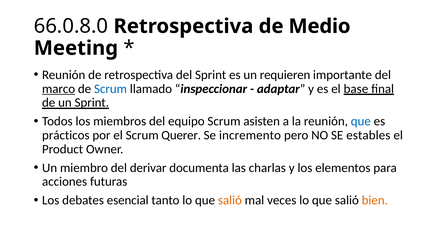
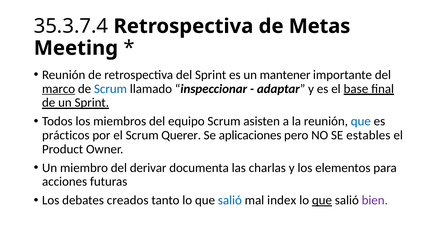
66.0.8.0: 66.0.8.0 -> 35.3.7.4 (71, 26)
Medio: Medio -> Metas (320, 26)
requieren: requieren -> mantener (285, 75)
incremento: incremento -> aplicaciones (250, 135)
esencial: esencial -> creados (128, 200)
salió colour: orange -> blue (230, 200)
veces: veces -> index (282, 200)
que underline: none -> present (322, 200)
bien colour: orange -> purple (375, 200)
